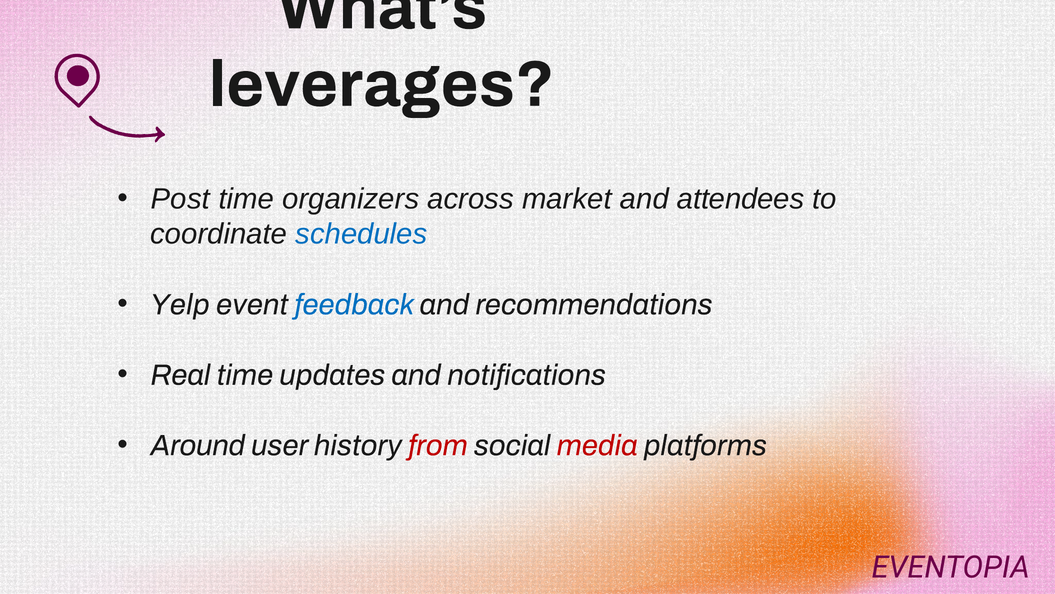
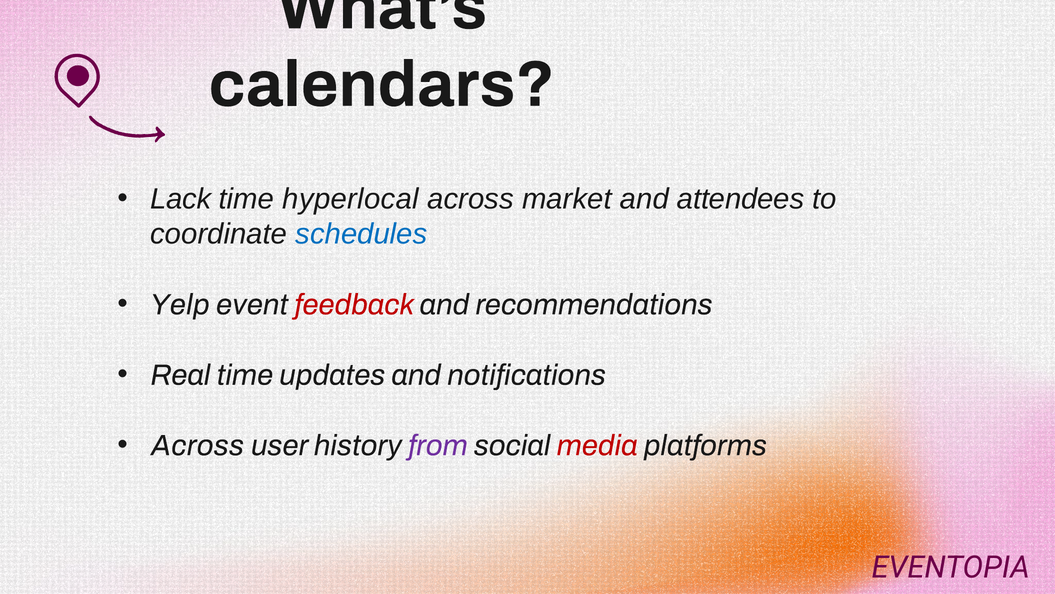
leverages: leverages -> calendars (382, 84)
Post: Post -> Lack (181, 199)
organizers: organizers -> hyperlocal (351, 199)
feedback colour: blue -> red (354, 304)
Around: Around -> Across (197, 445)
from colour: red -> purple (438, 445)
